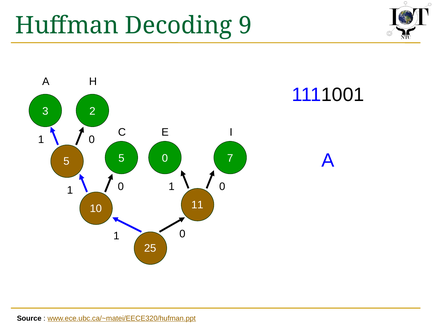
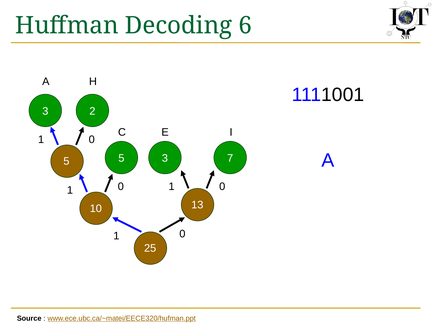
9: 9 -> 6 (245, 26)
5 0: 0 -> 3 (165, 158)
11: 11 -> 13 (197, 205)
